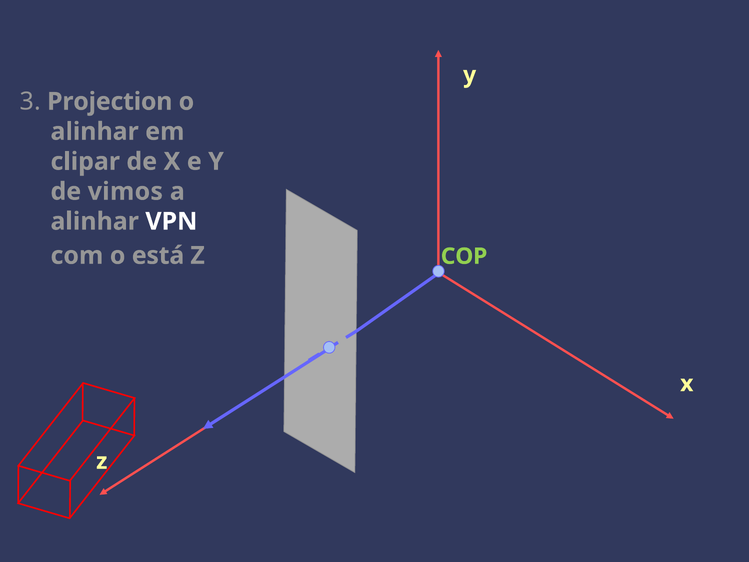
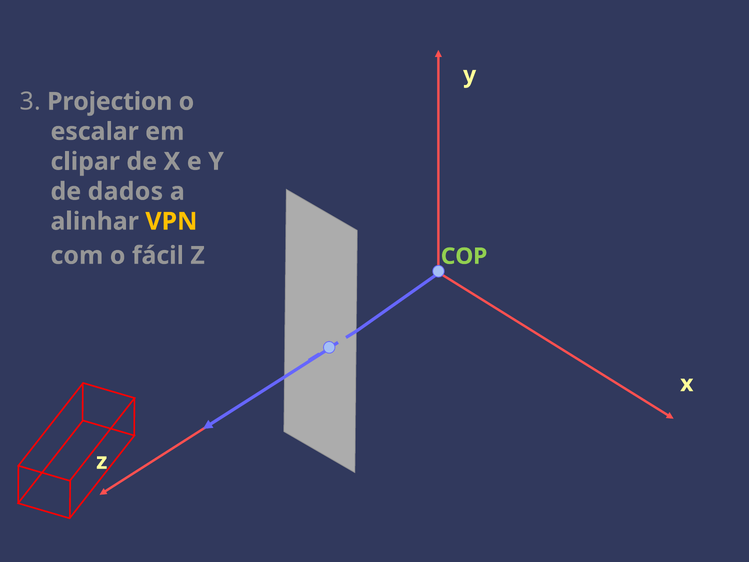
alinhar: alinhar -> escalar (95, 132)
vimos: vimos -> dados (125, 191)
VPN colour: white -> yellow (171, 221)
está: está -> fácil (158, 256)
